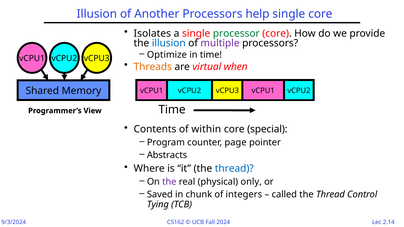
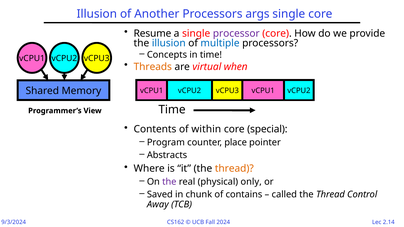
help: help -> args (257, 14)
Isolates: Isolates -> Resume (152, 34)
processor colour: green -> purple (236, 34)
multiple colour: purple -> blue (220, 43)
Optimize: Optimize -> Concepts (167, 55)
page: page -> place (236, 143)
thread colour: blue -> orange (234, 169)
integers: integers -> contains (244, 195)
Tying: Tying -> Away (158, 205)
